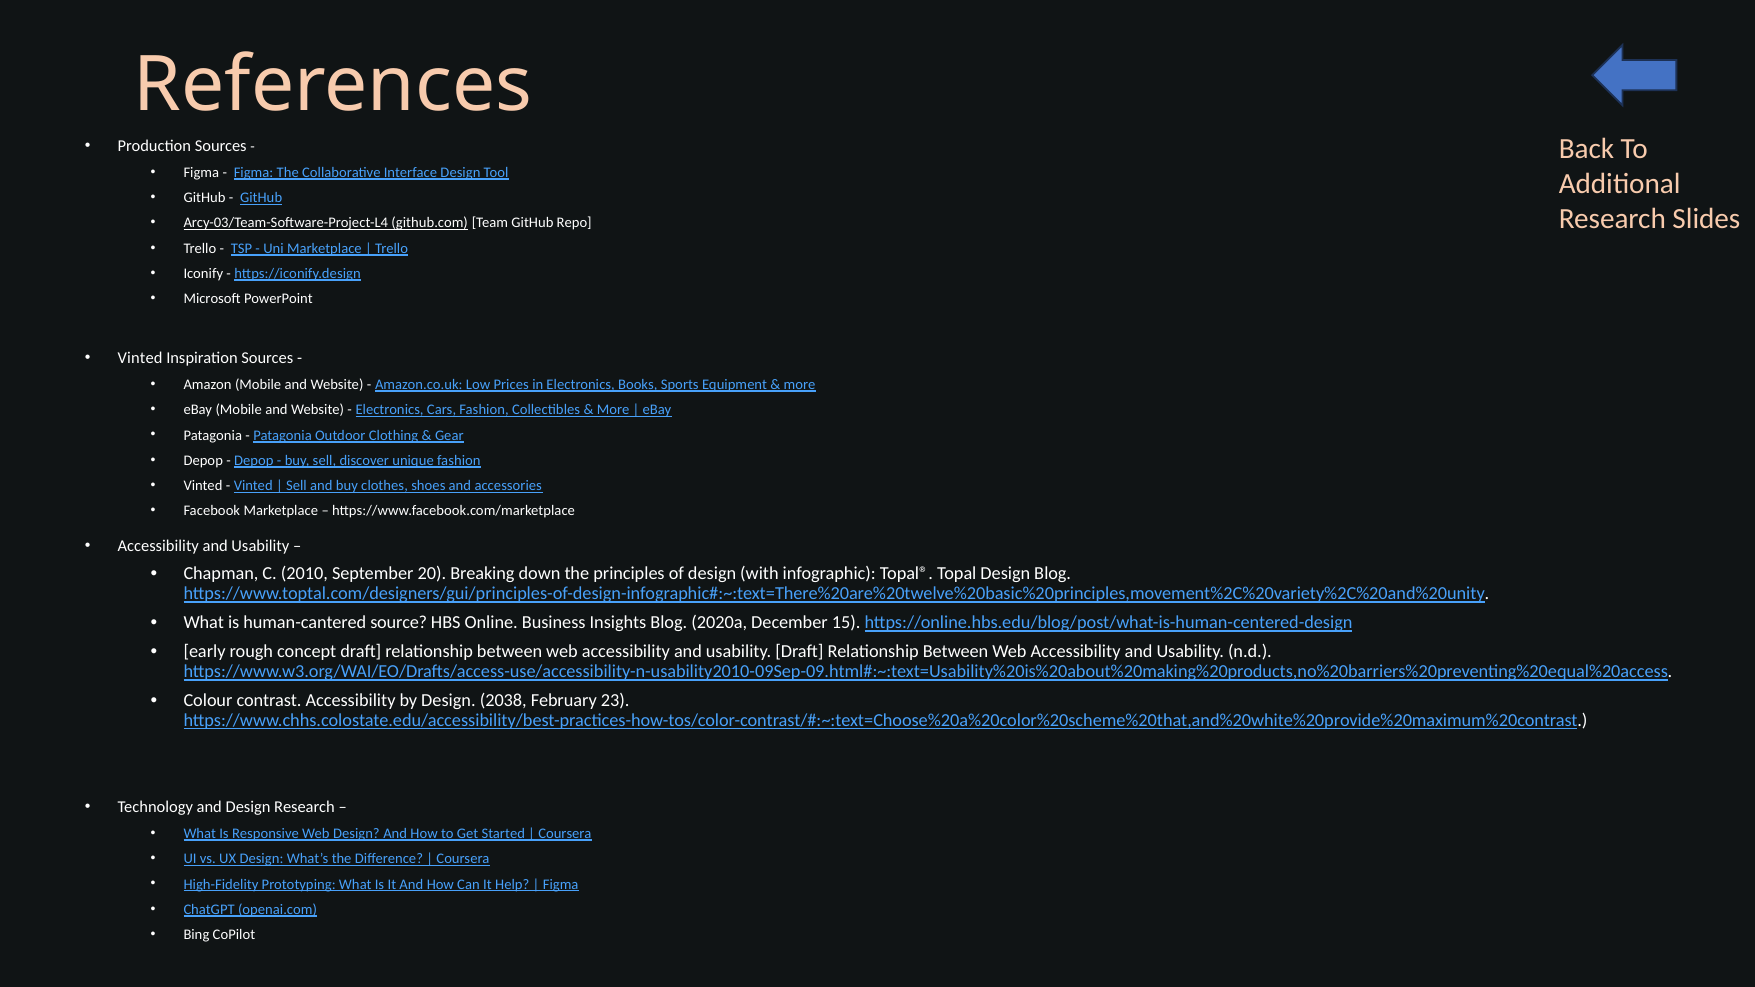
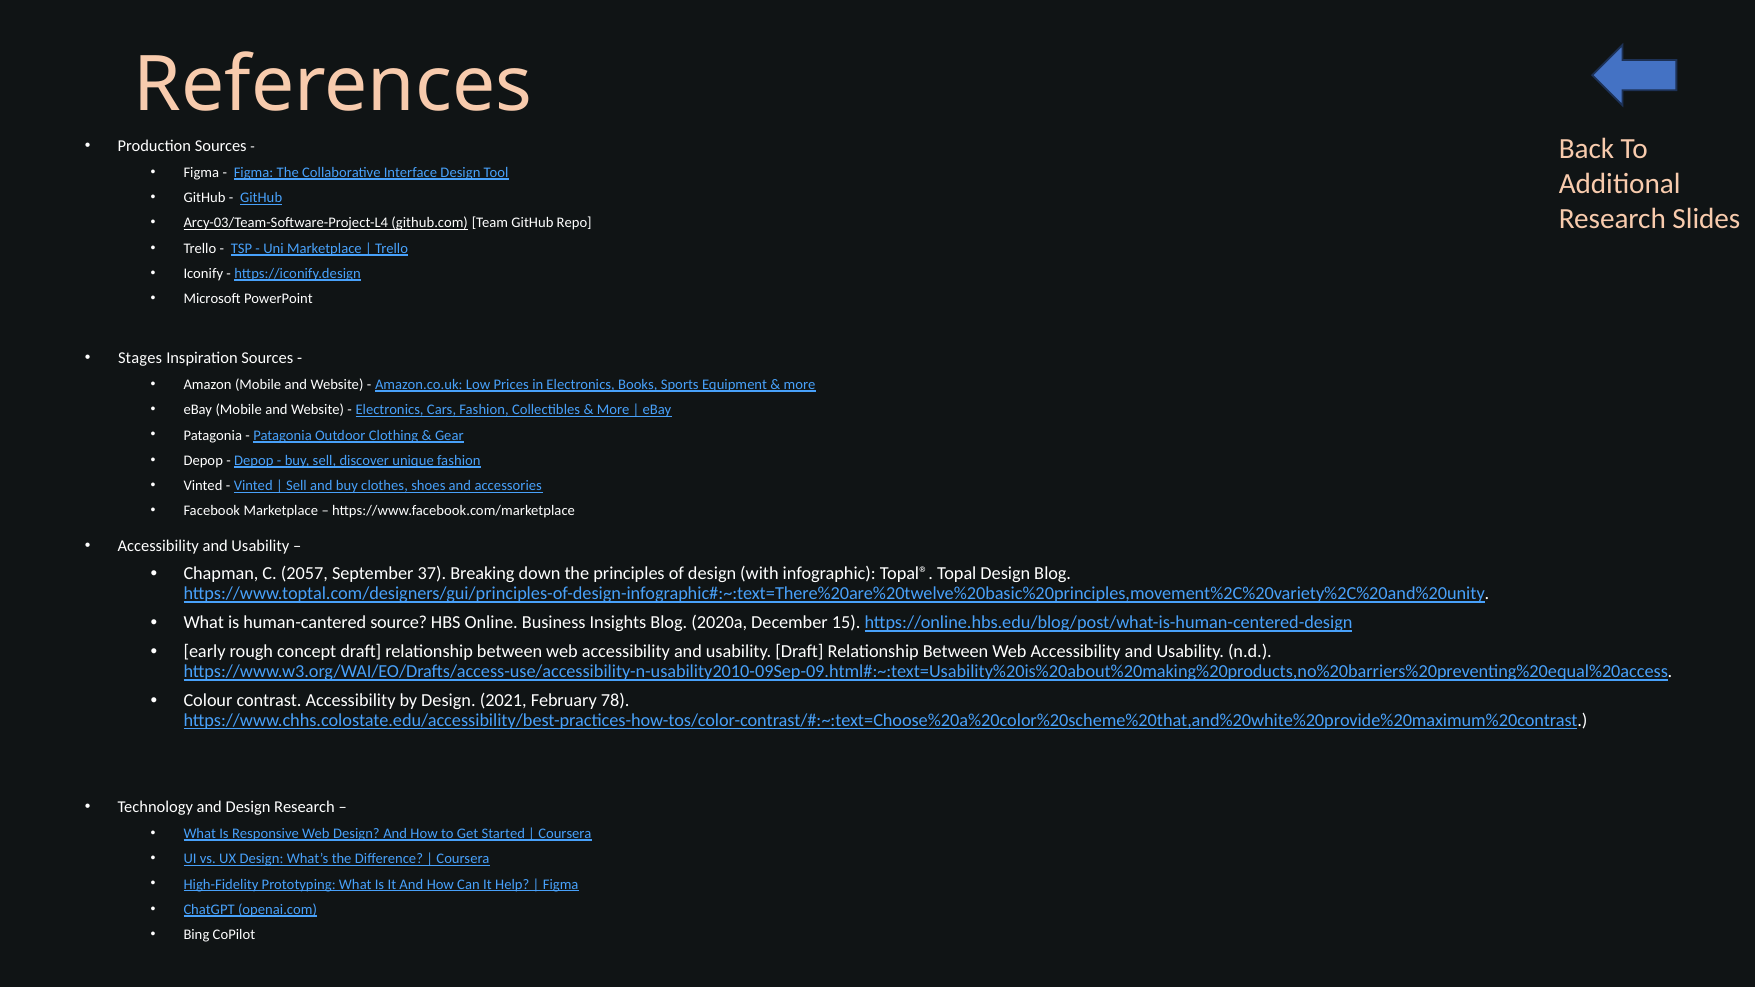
Vinted: Vinted -> Stages (140, 359)
2010: 2010 -> 2057 (304, 574)
20: 20 -> 37 (432, 574)
2038: 2038 -> 2021 (503, 701)
23: 23 -> 78 (615, 701)
